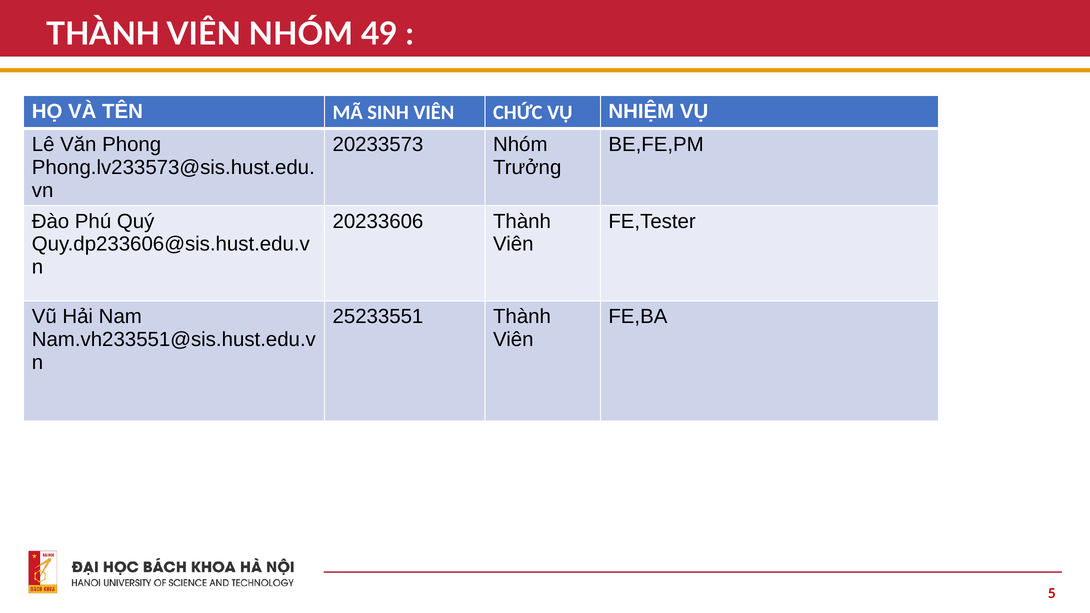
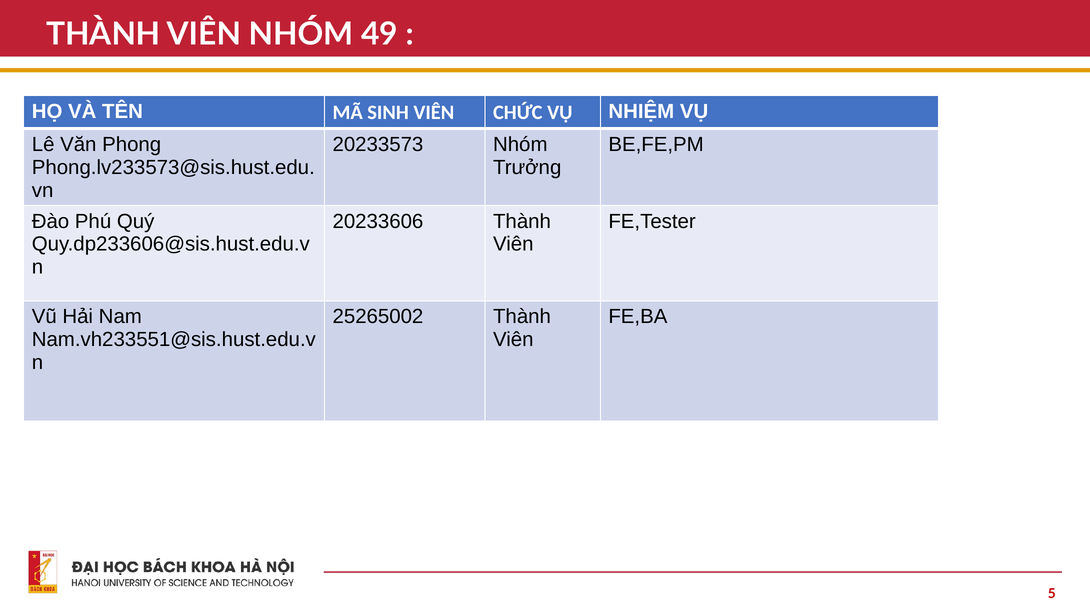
25233551: 25233551 -> 25265002 (378, 317)
